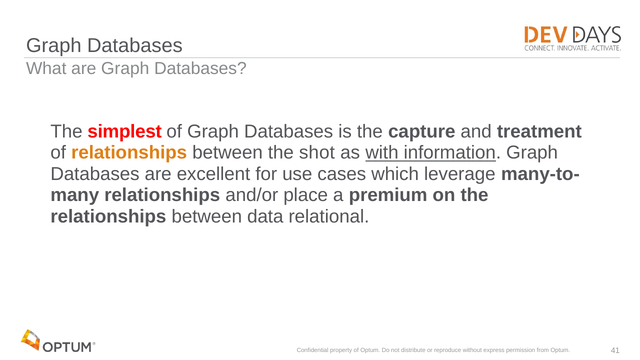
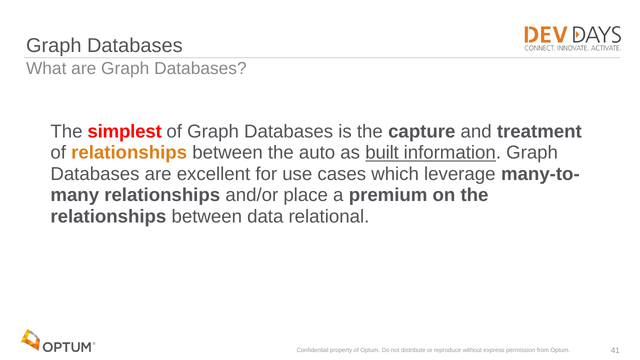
shot: shot -> auto (317, 153)
with: with -> built (382, 153)
